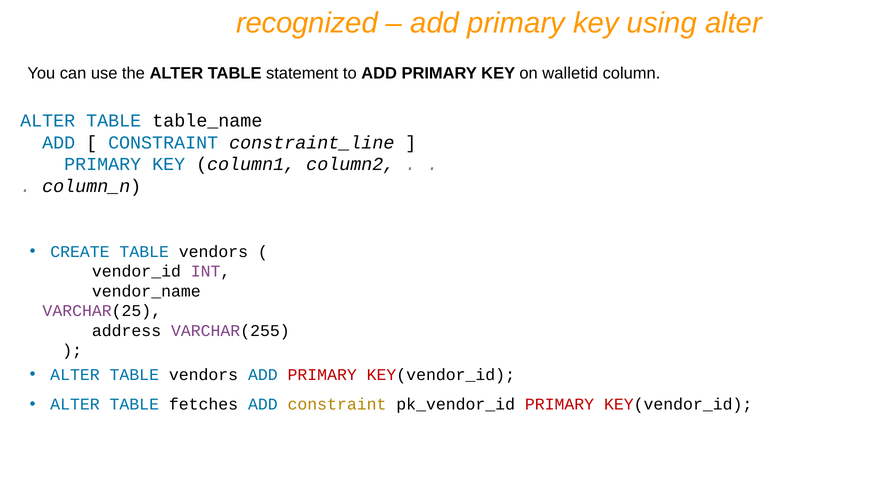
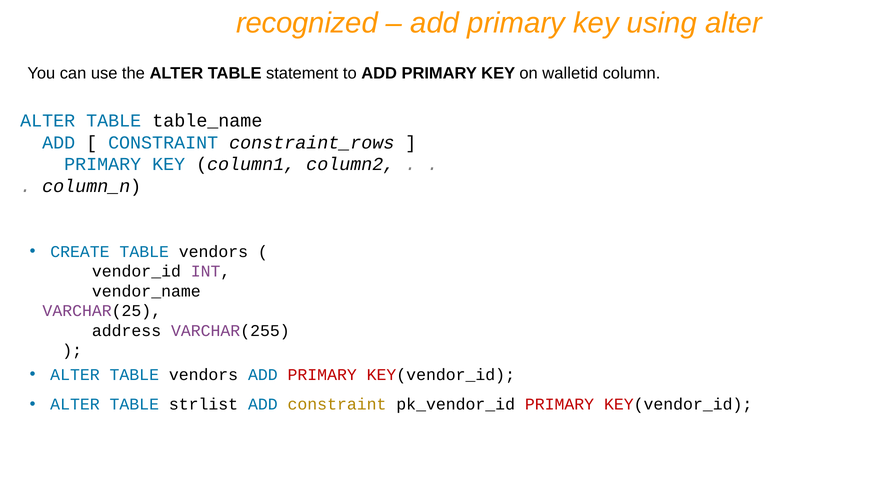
constraint_line: constraint_line -> constraint_rows (312, 143)
fetches: fetches -> strlist (204, 405)
